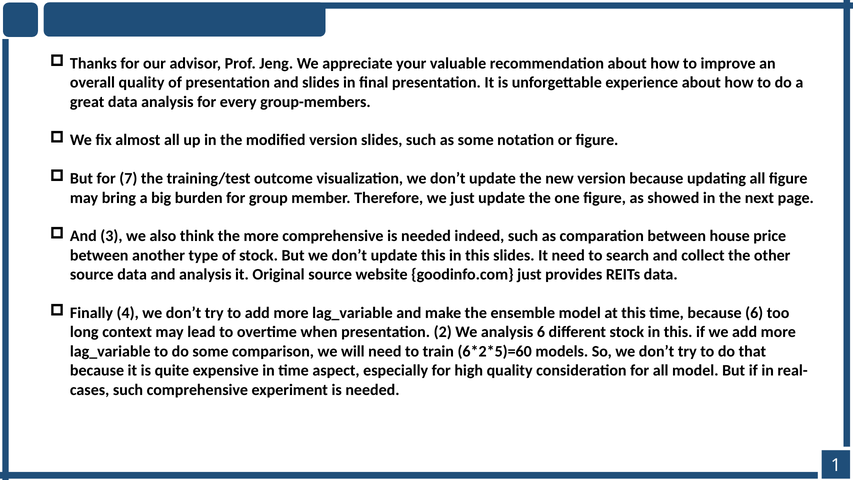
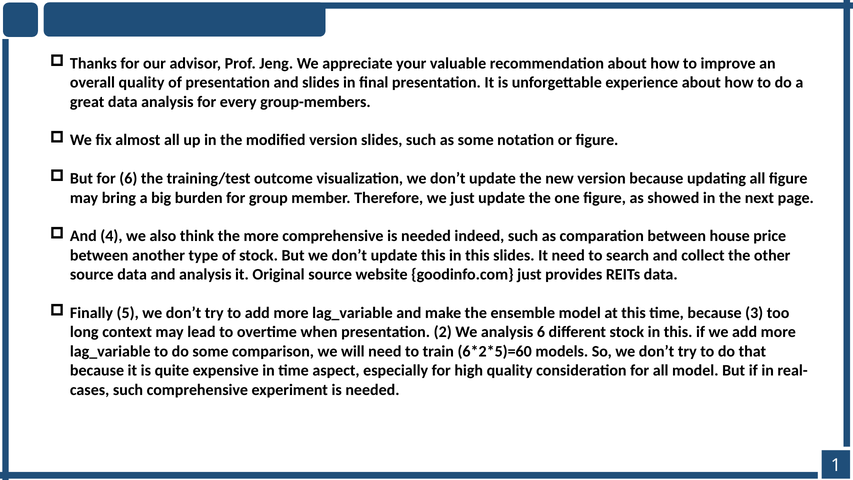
for 7: 7 -> 6 (128, 179)
3: 3 -> 4 (111, 236)
4: 4 -> 5 (128, 313)
because 6: 6 -> 3 (754, 313)
